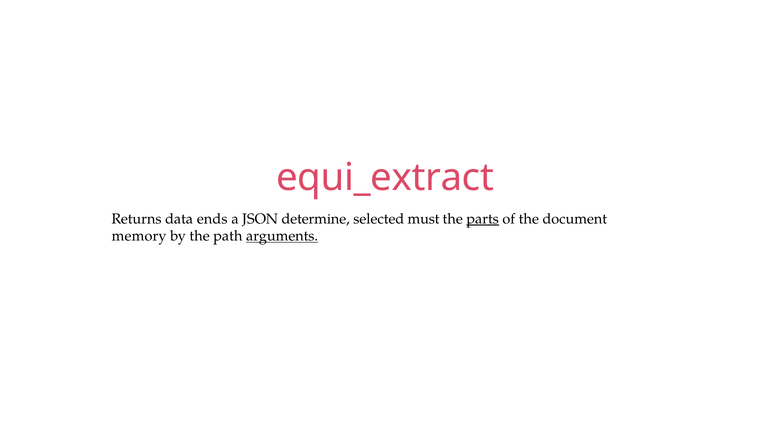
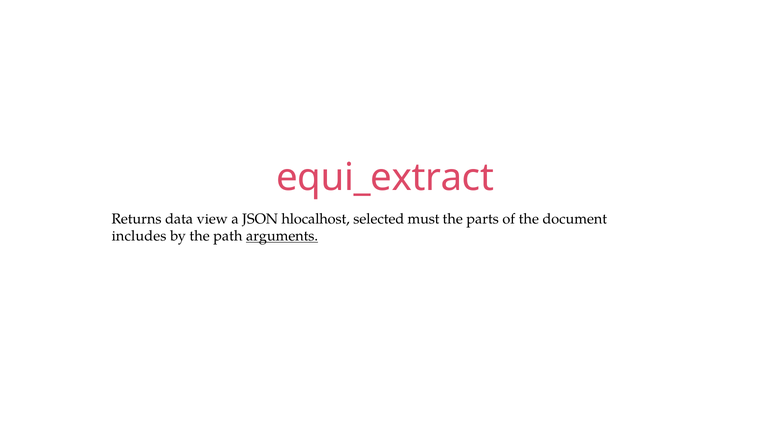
ends: ends -> view (212, 219)
determine: determine -> hlocalhost (316, 219)
parts underline: present -> none (483, 219)
memory: memory -> includes (139, 236)
